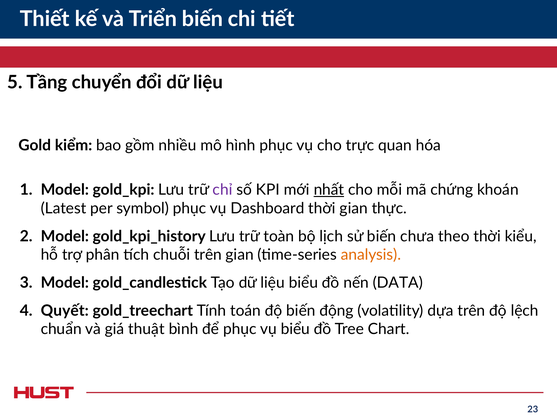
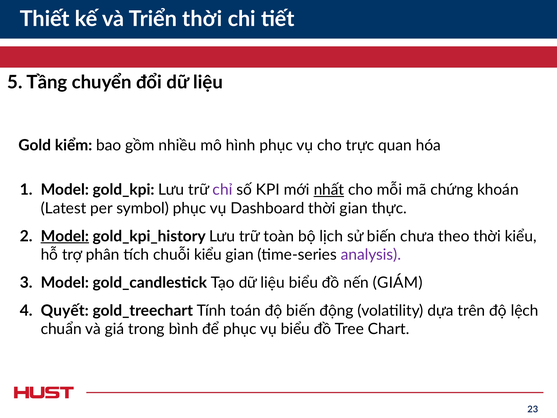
Triển biến: biến -> thời (202, 19)
Model underline: none -> present (65, 236)
chuỗi trên: trên -> kiểu (208, 255)
analysis colour: orange -> purple (371, 255)
DATA: DATA -> GIÁM (398, 283)
thuật: thuật -> trong (146, 329)
